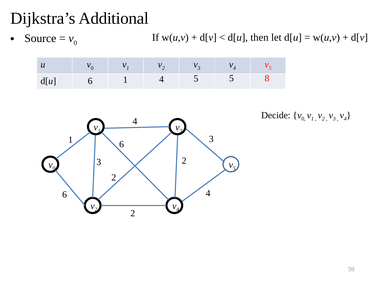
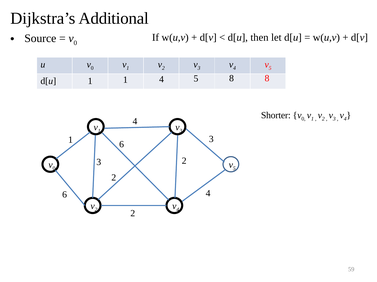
5 5: 5 -> 8 (231, 79)
d[u 6: 6 -> 1 (90, 81)
Decide: Decide -> Shorter (276, 116)
